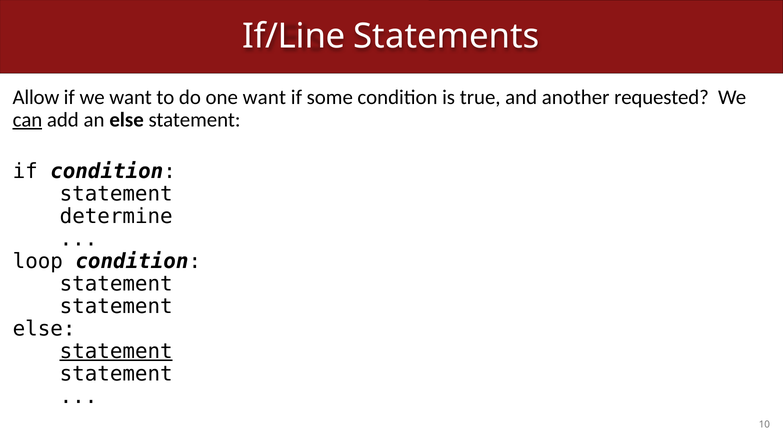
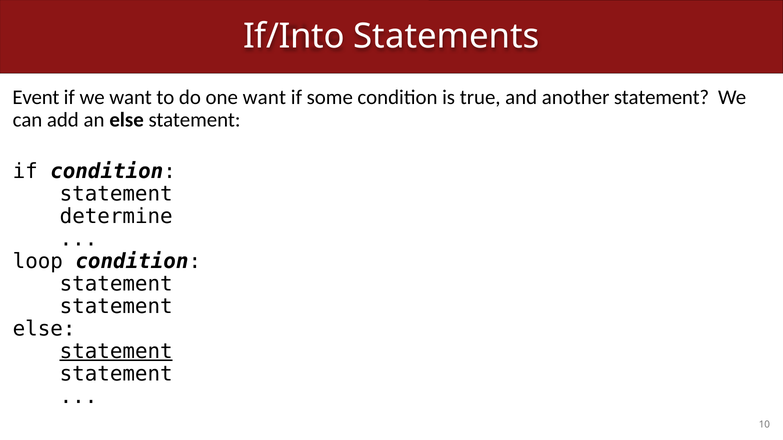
If/Line: If/Line -> If/Into (294, 36)
Allow: Allow -> Event (36, 97)
another requested: requested -> statement (662, 97)
can underline: present -> none (28, 120)
